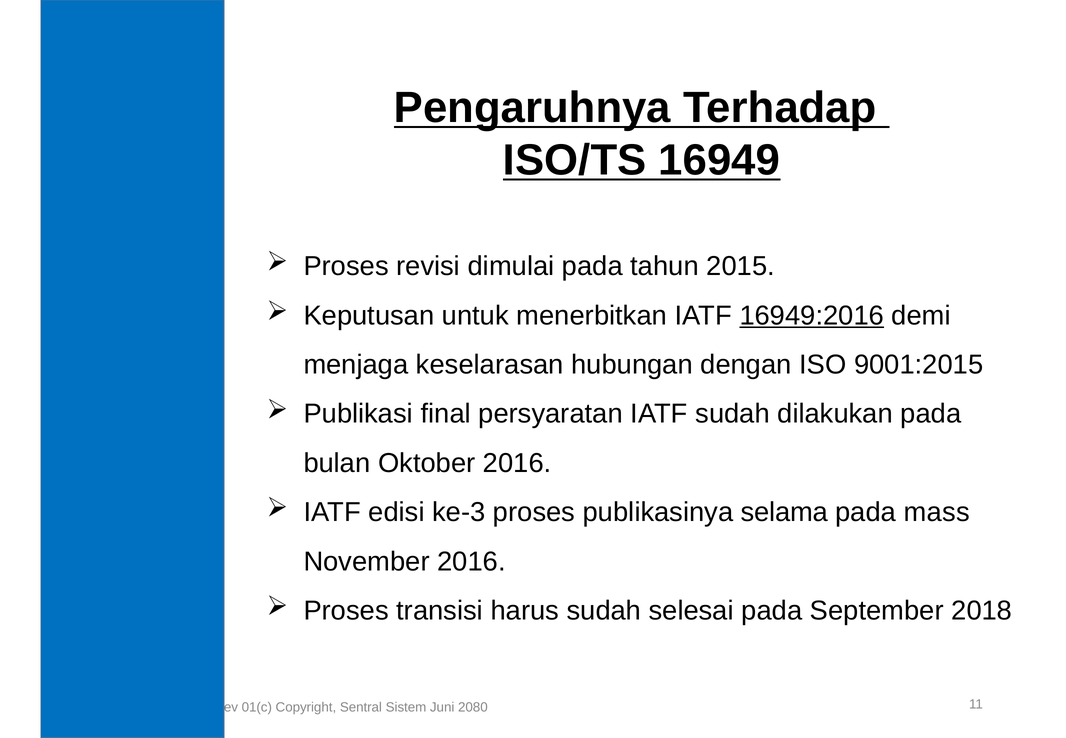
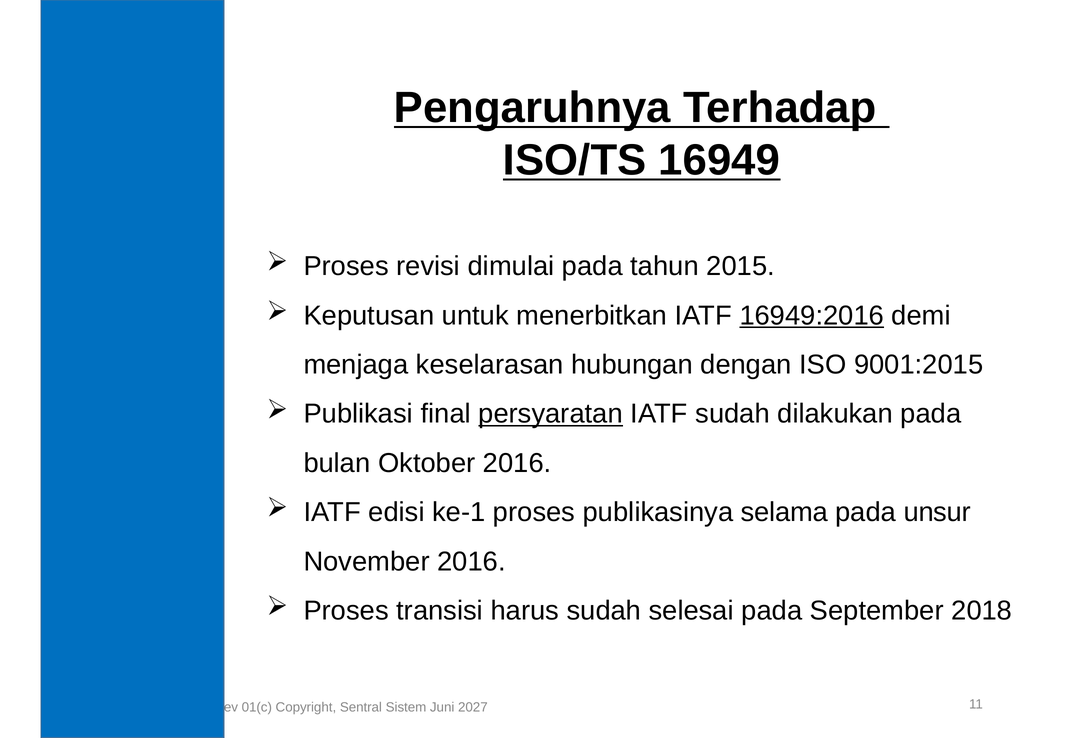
persyaratan underline: none -> present (551, 414)
ke-3: ke-3 -> ke-1 (459, 512)
mass: mass -> unsur (937, 512)
2080: 2080 -> 2027 (473, 707)
